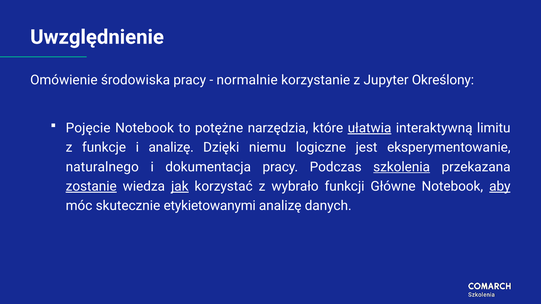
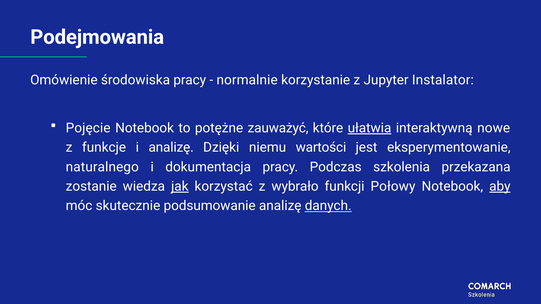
Uwzględnienie: Uwzględnienie -> Podejmowania (97, 37)
Określony: Określony -> Instalator (443, 80)
narzędzia: narzędzia -> zauważyć (278, 128)
limitu: limitu -> nowe (494, 128)
logiczne: logiczne -> wartości (321, 148)
szkolenia underline: present -> none (402, 167)
zostanie underline: present -> none (91, 187)
Główne: Główne -> Połowy (393, 187)
etykietowanymi: etykietowanymi -> podsumowanie (210, 206)
danych underline: none -> present (328, 206)
